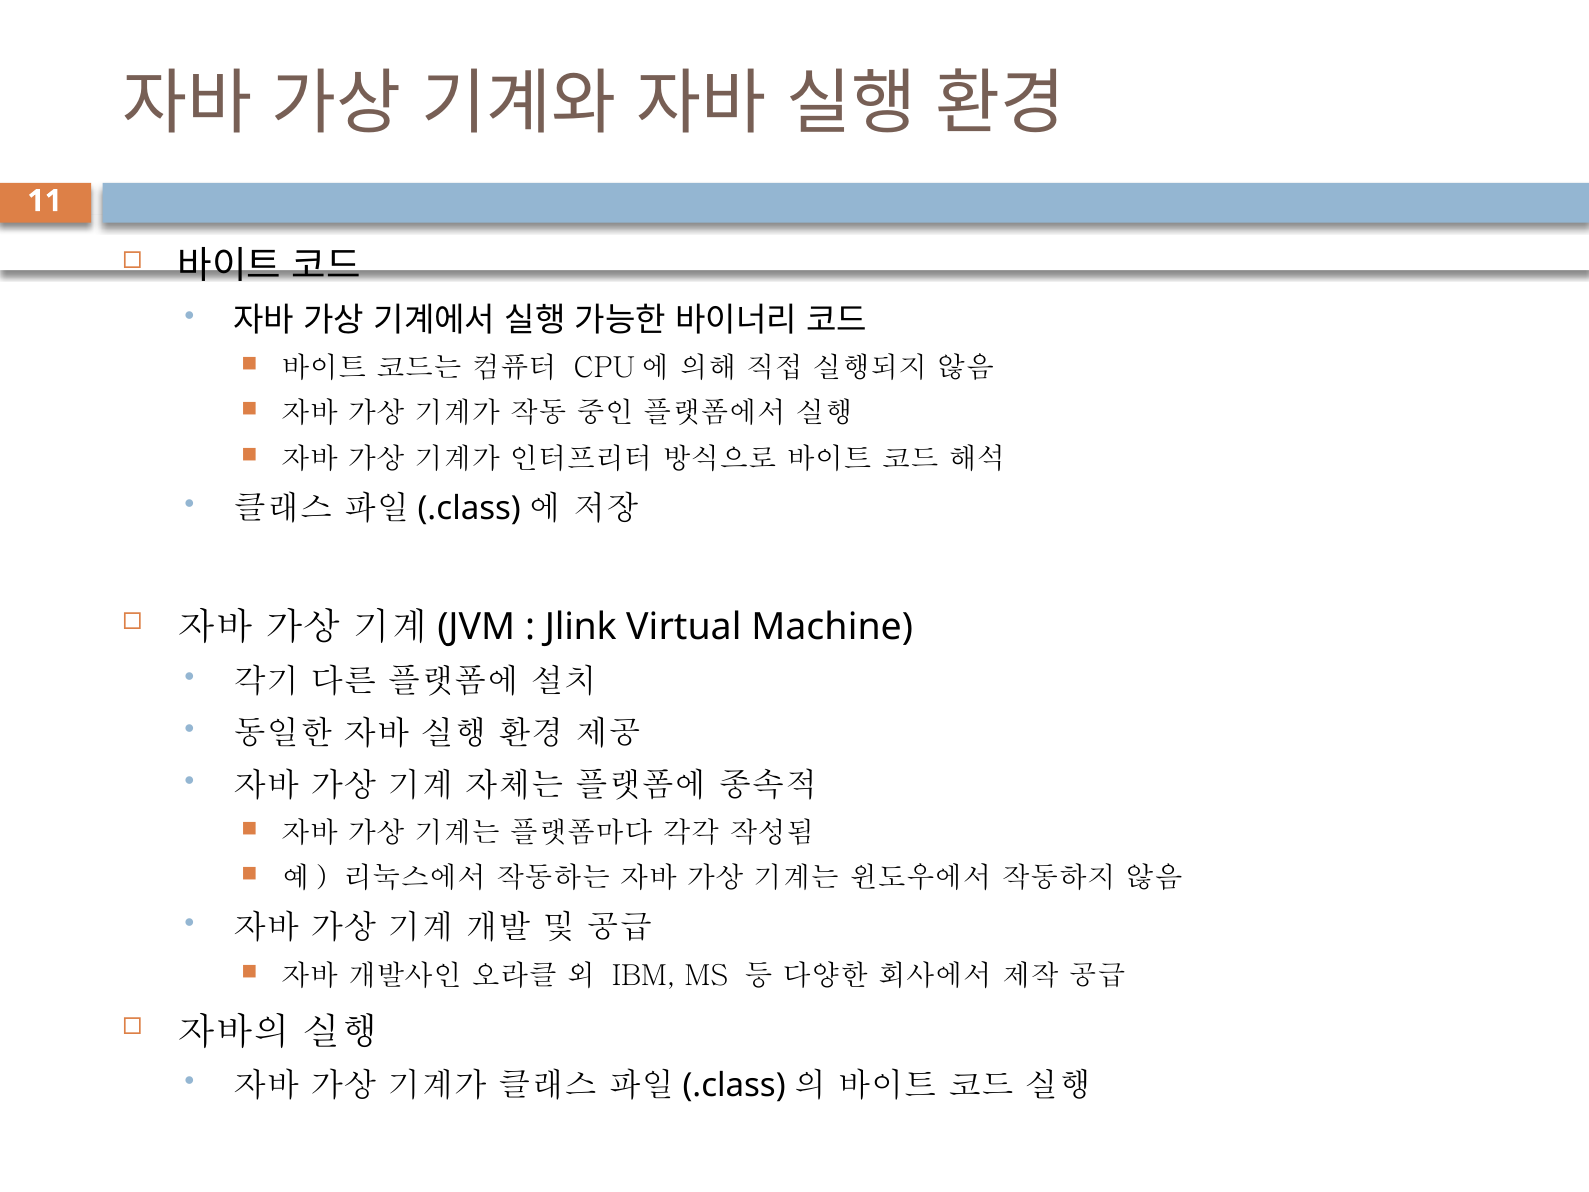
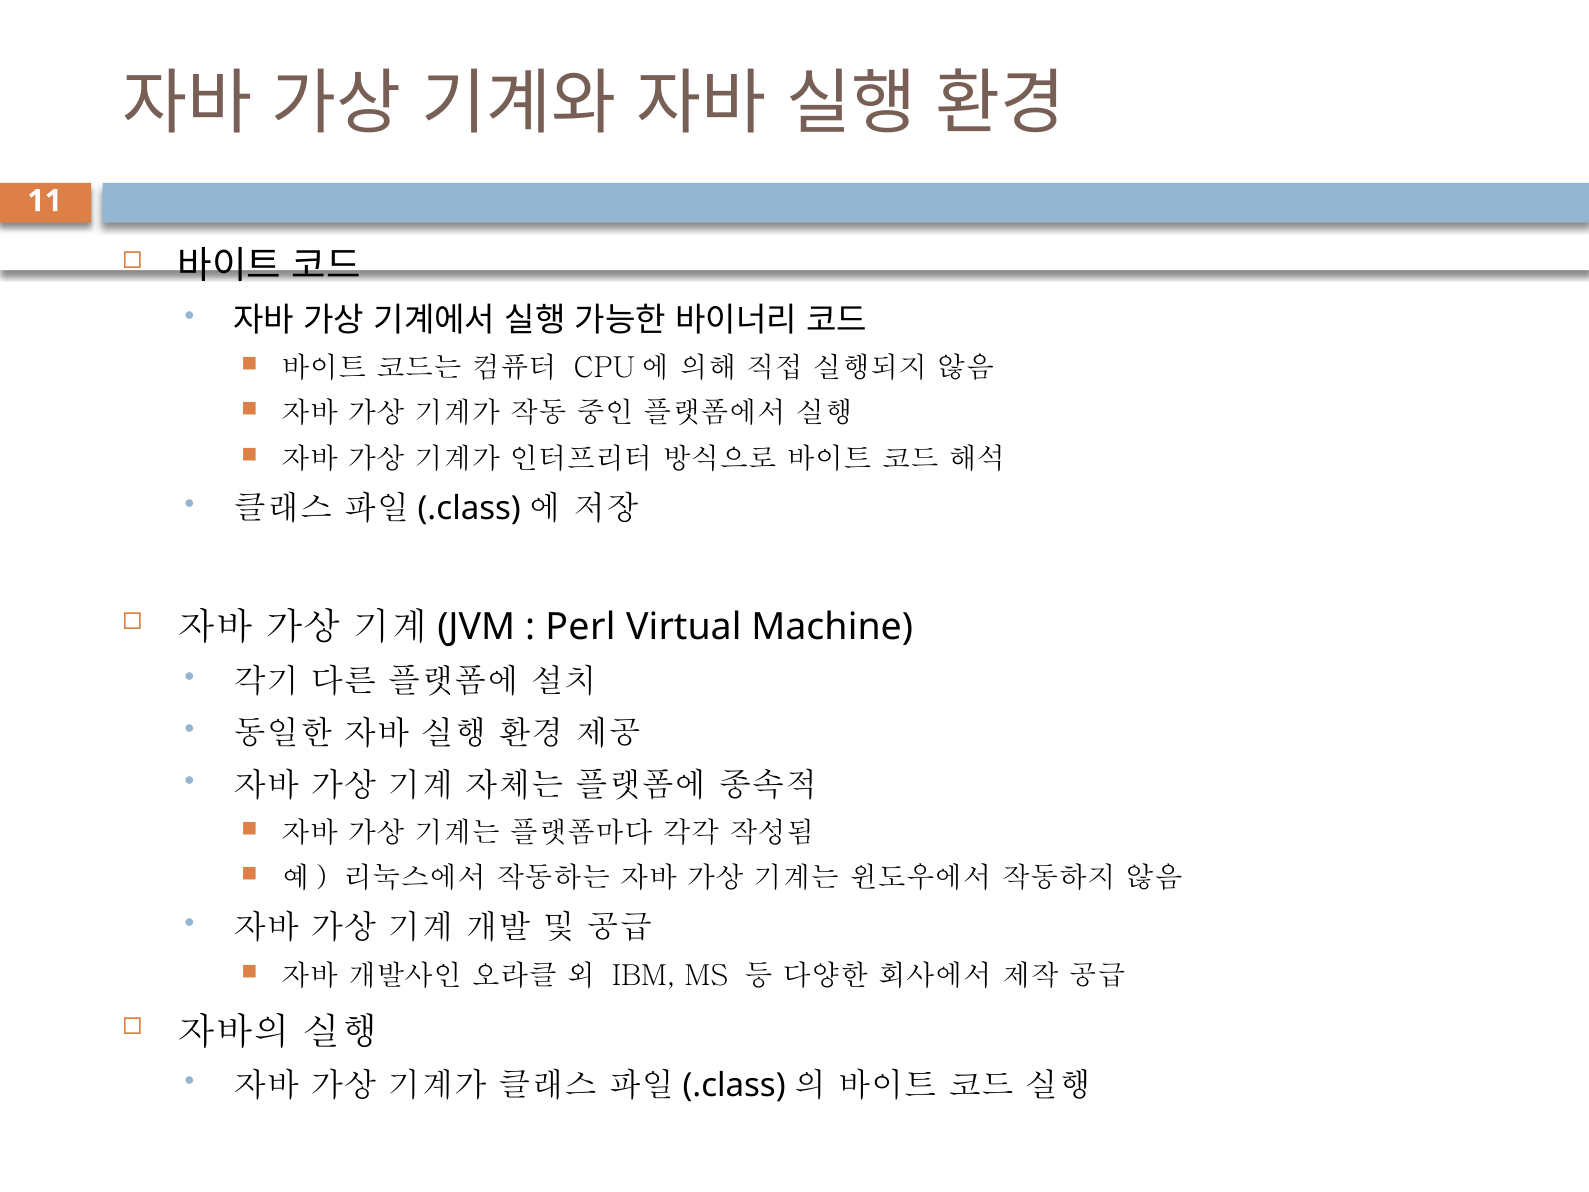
Jlink: Jlink -> Perl (580, 627)
